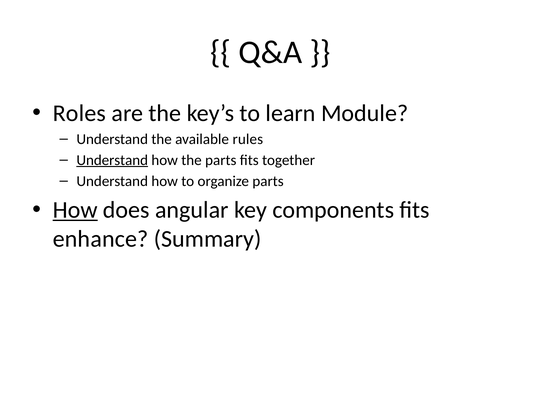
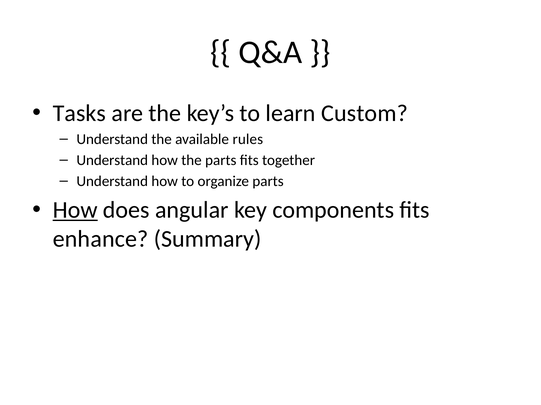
Roles: Roles -> Tasks (79, 114)
Module: Module -> Custom (365, 114)
Understand underline: present -> none (112, 160)
